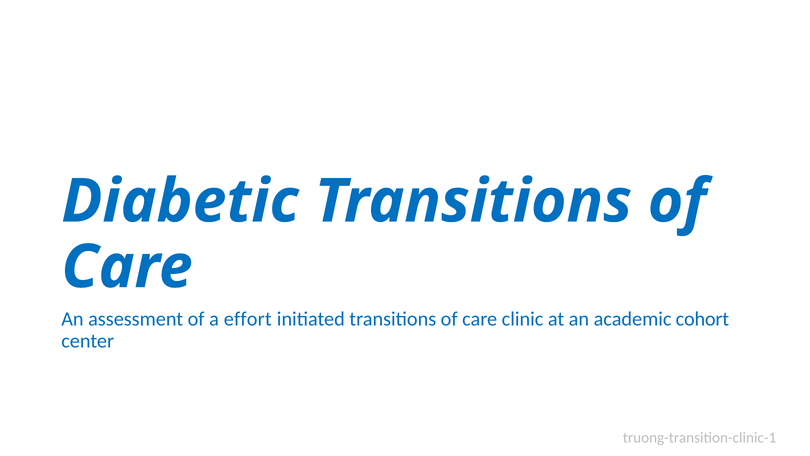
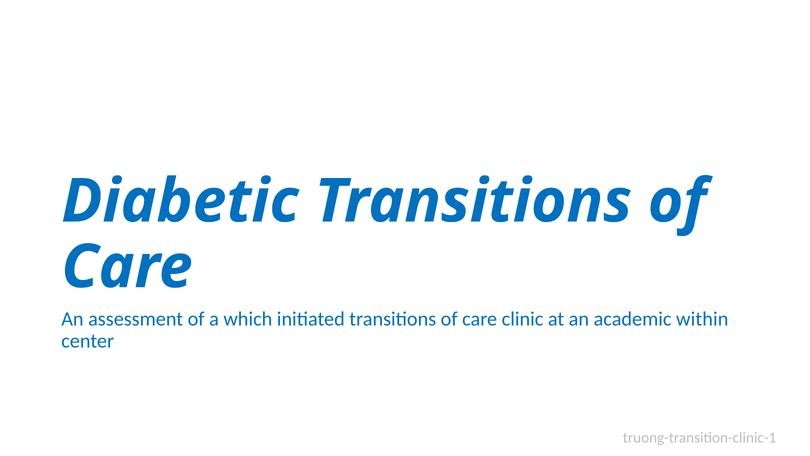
effort: effort -> which (248, 319)
cohort: cohort -> within (702, 319)
